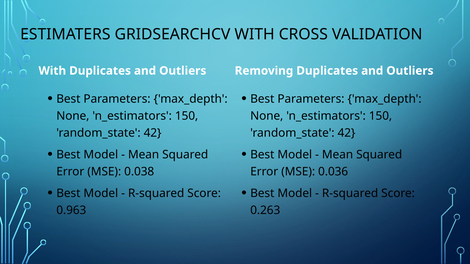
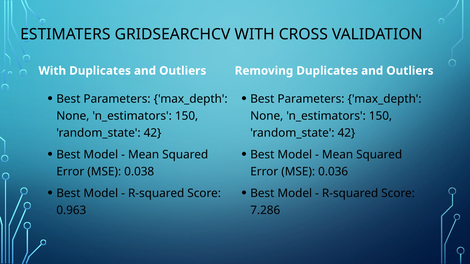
0.263: 0.263 -> 7.286 (265, 210)
